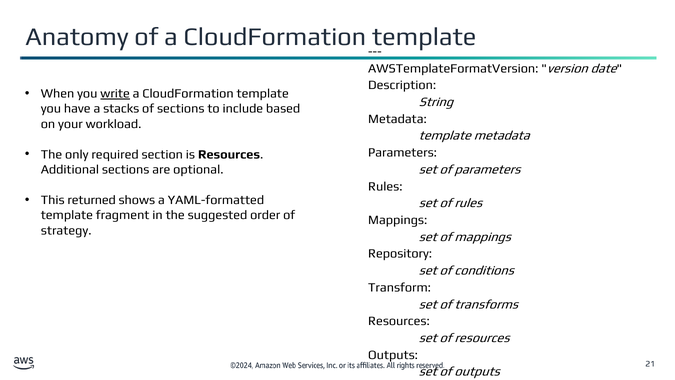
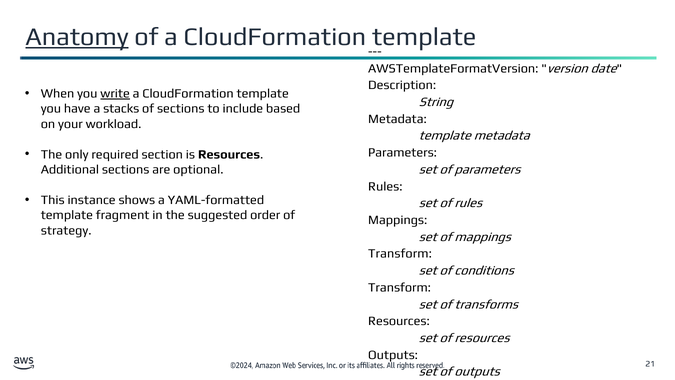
Anatomy underline: none -> present (77, 37)
returned: returned -> instance (92, 200)
Repository: Repository -> Transform (400, 254)
